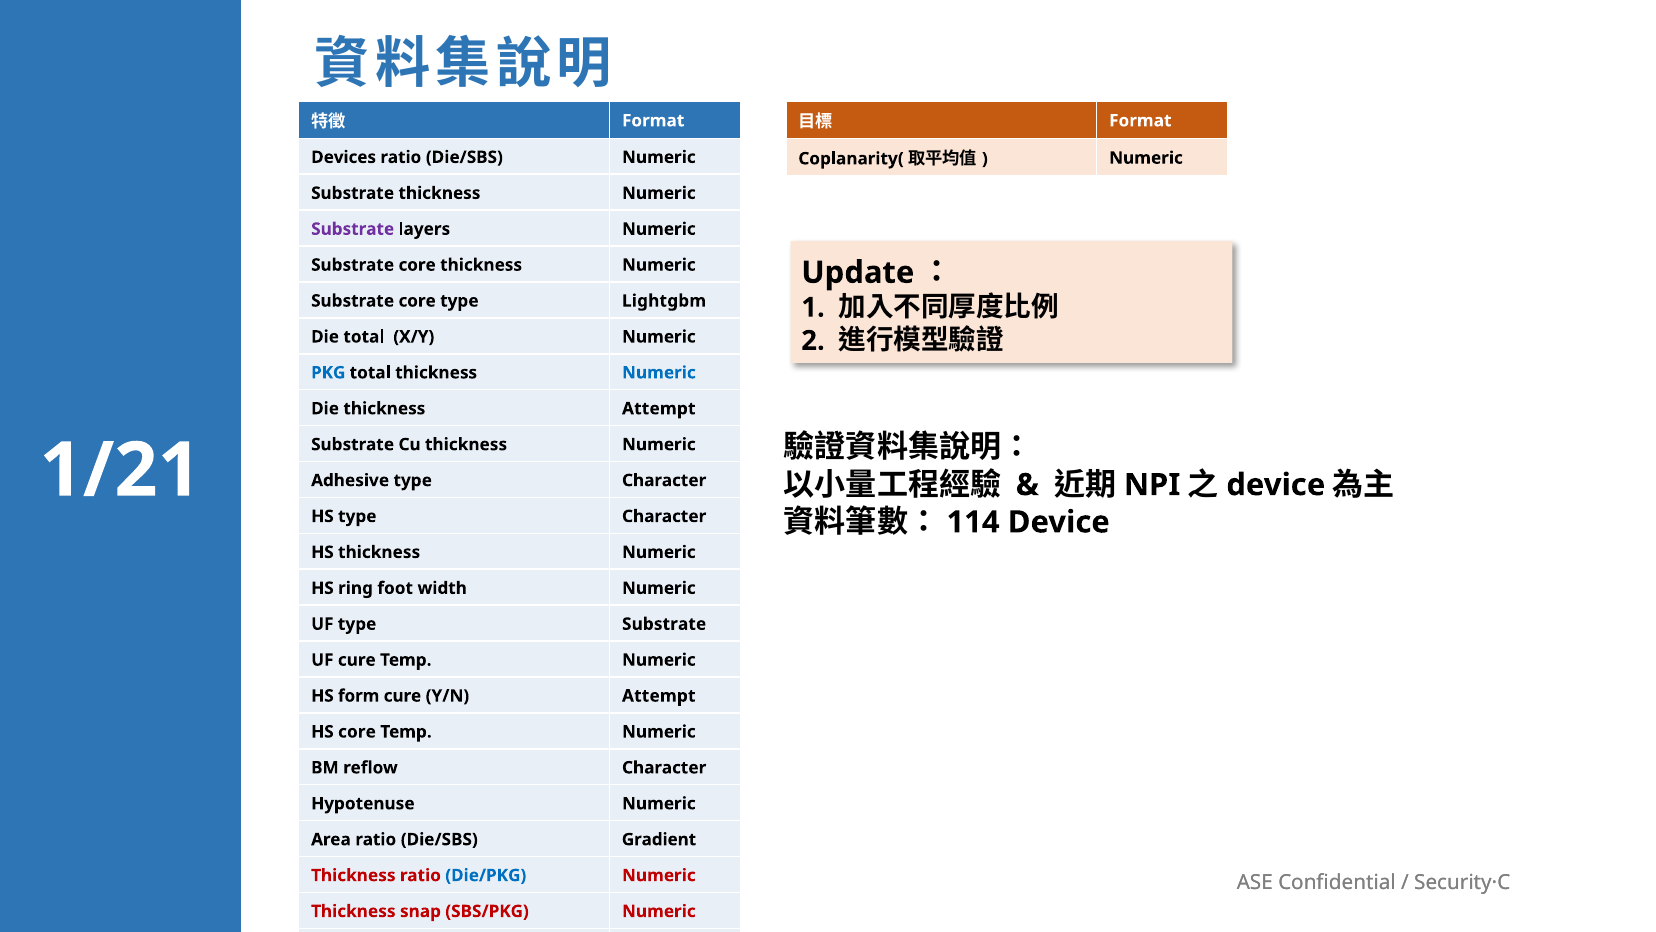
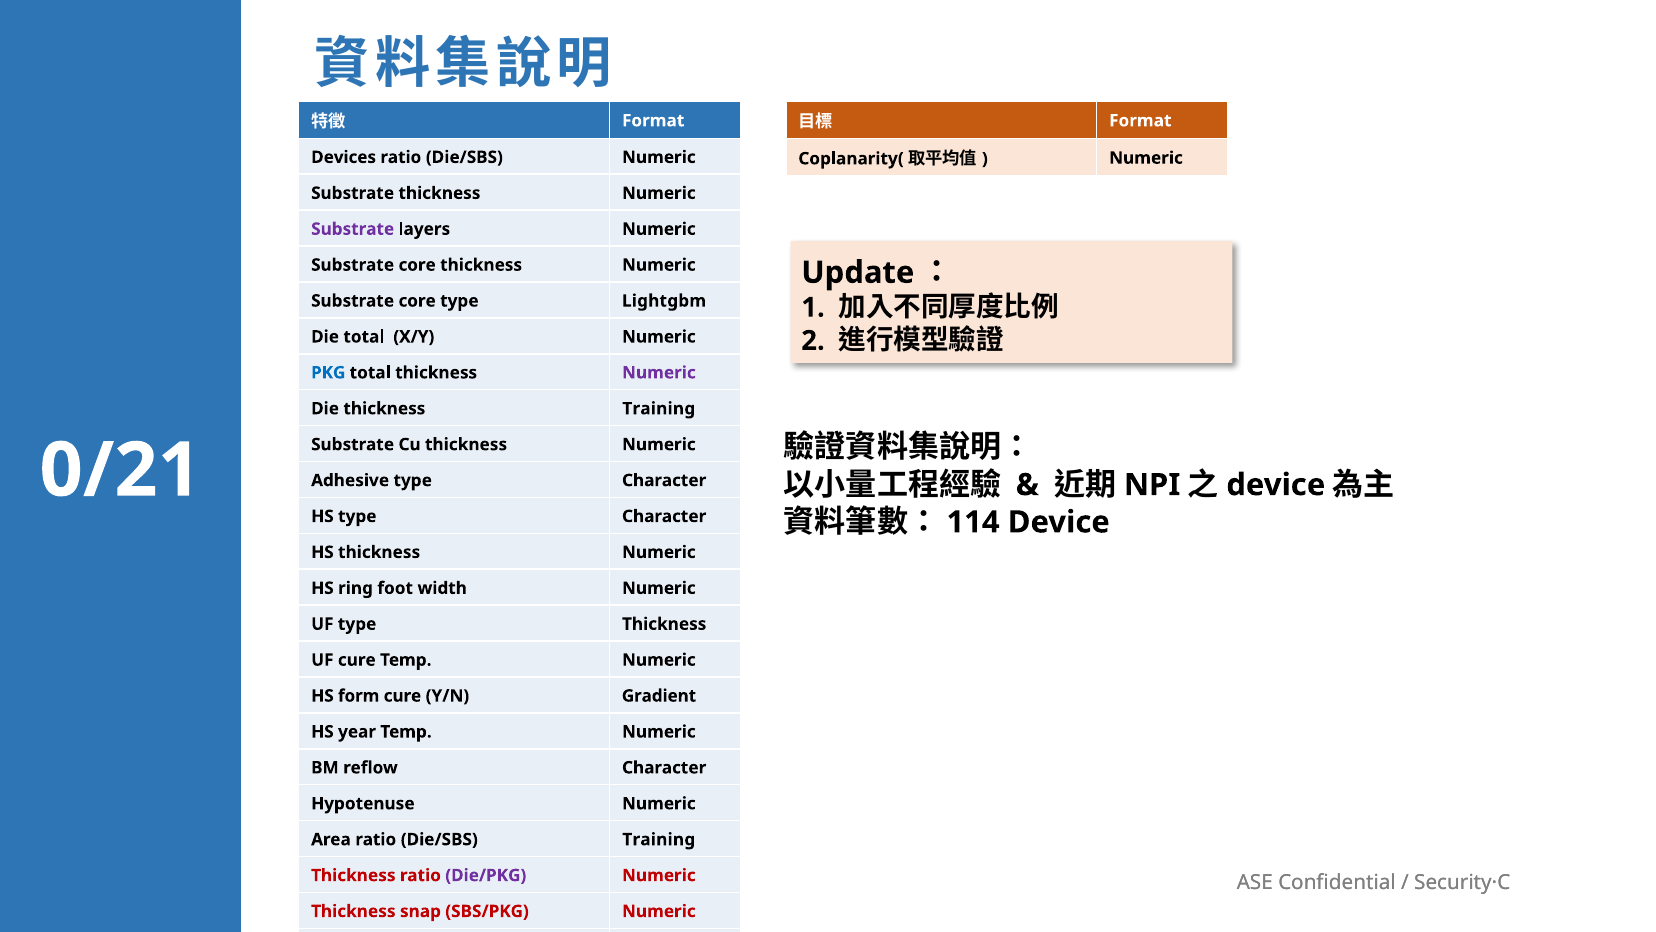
Numeric colour: blue -> purple (659, 373)
thickness Attempt: Attempt -> Training (659, 408)
1/21: 1/21 -> 0/21 (120, 470)
type Substrate: Substrate -> Thickness (664, 624)
Y/N Attempt: Attempt -> Gradient (659, 696)
HS core: core -> year (357, 731)
Die/SBS Gradient: Gradient -> Training (659, 839)
Die/PKG colour: blue -> purple (486, 875)
